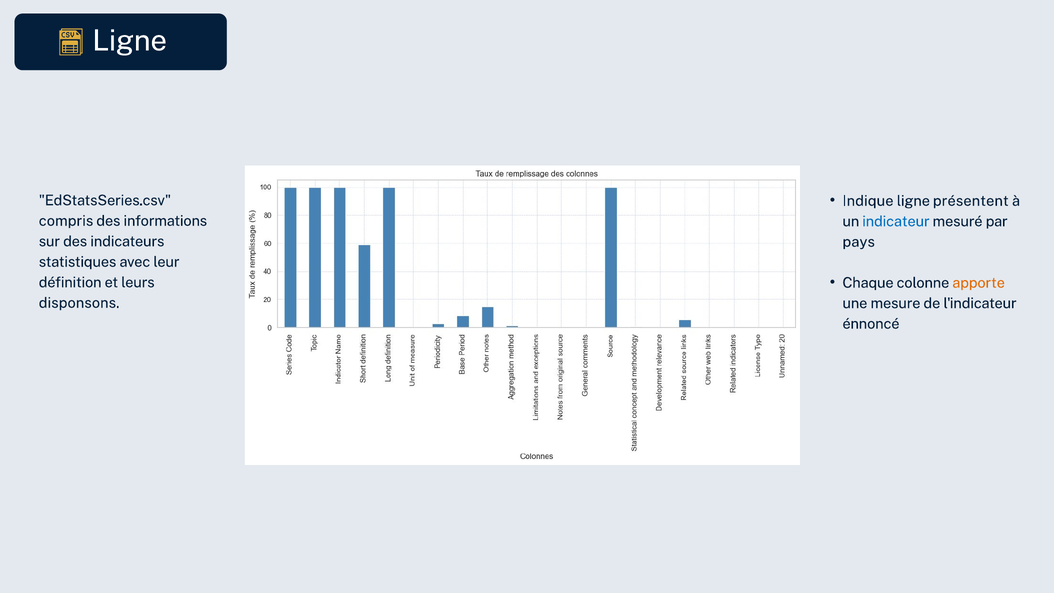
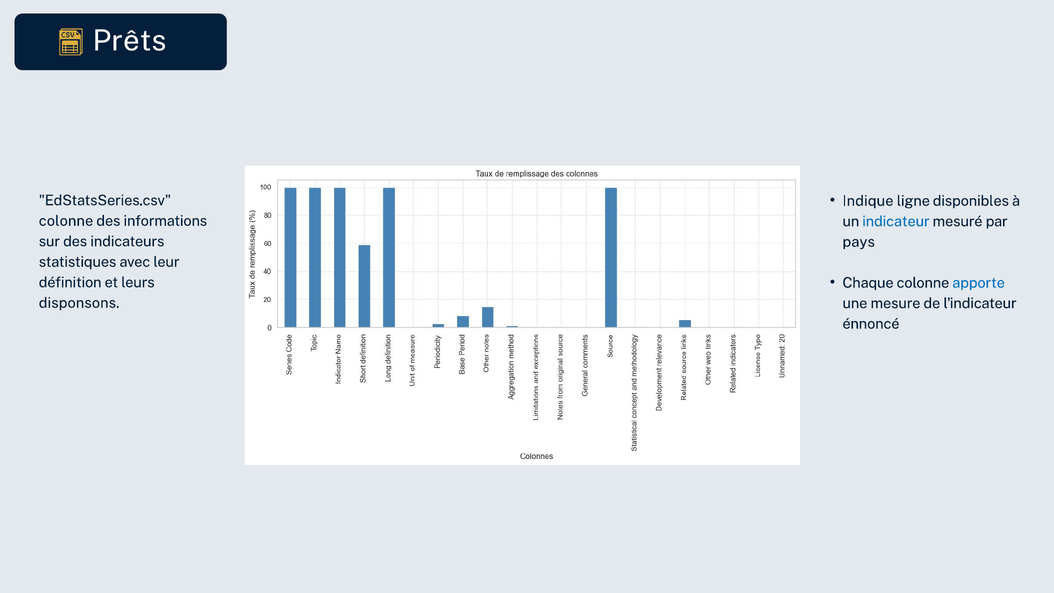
Ligne: Ligne -> Prêts (129, 41)
présentent: présentent -> disponibles (971, 201)
compris: compris -> colonne (66, 221)
apporte colour: orange -> blue (979, 283)
